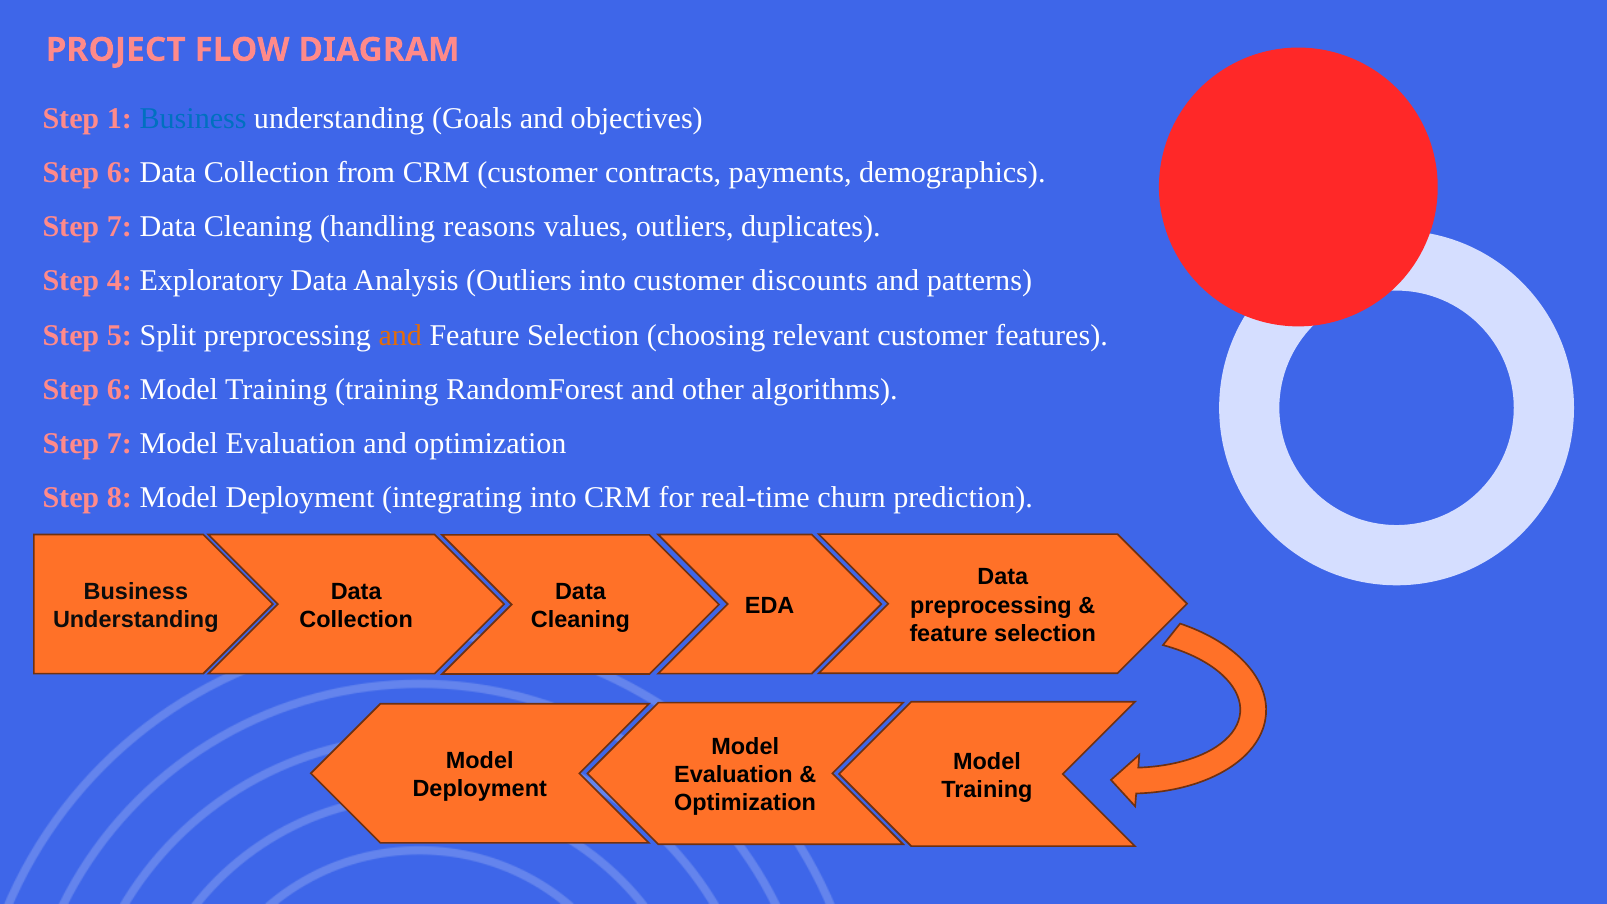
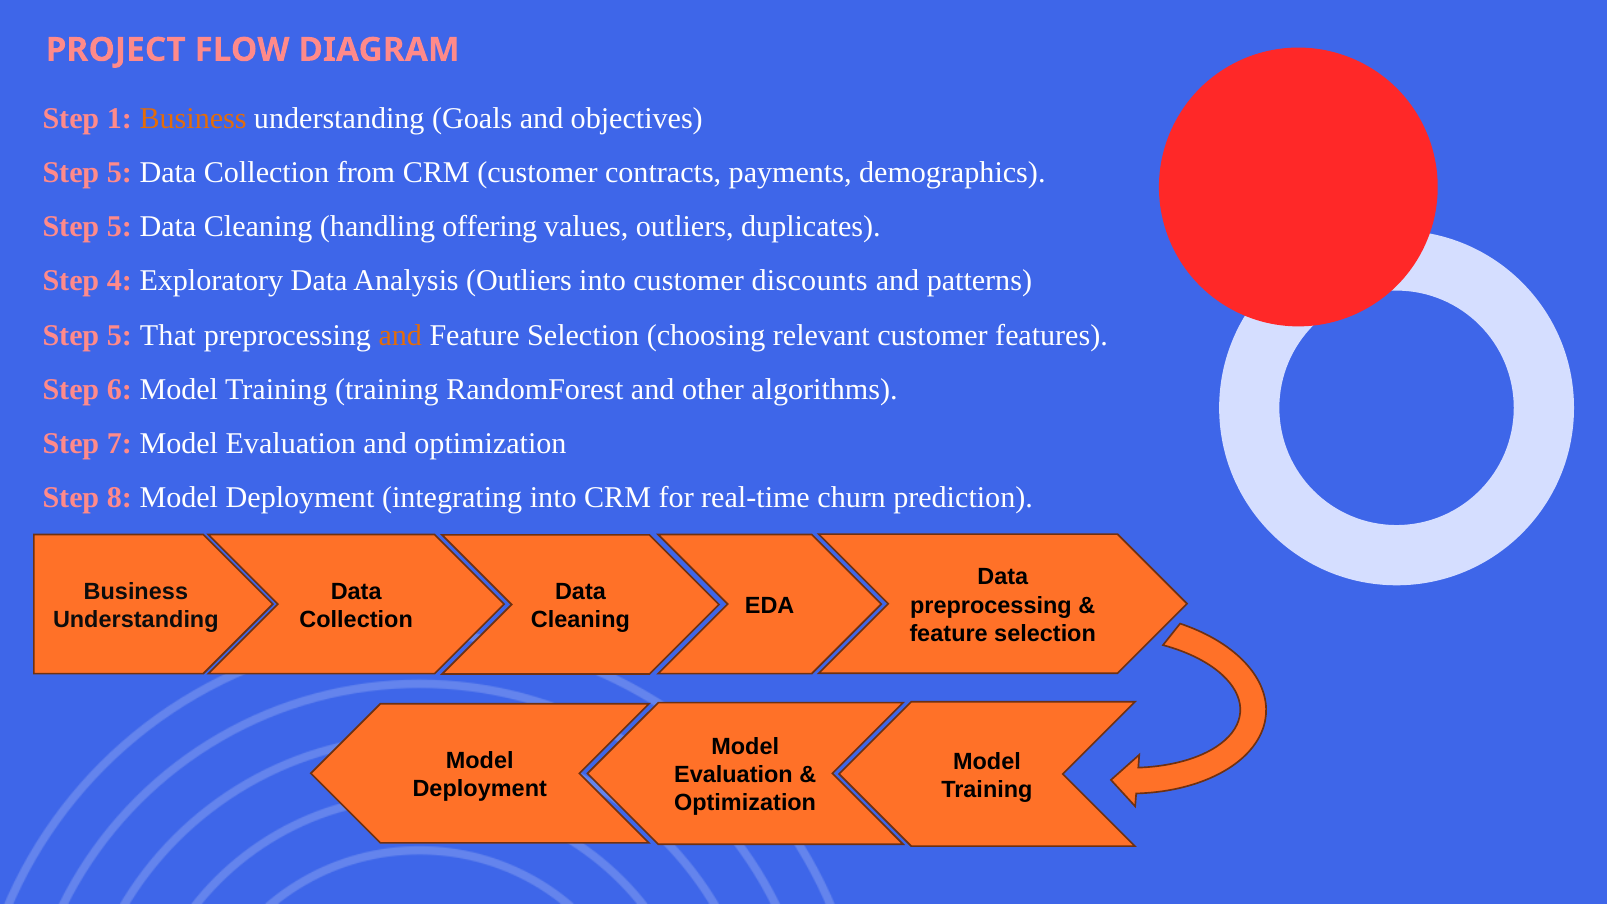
Business colour: blue -> orange (193, 118)
6: 6 -> 5 (119, 172)
7: 7 -> 5 (119, 227)
reasons: reasons -> offering (490, 227)
Split: Split -> That (168, 335)
